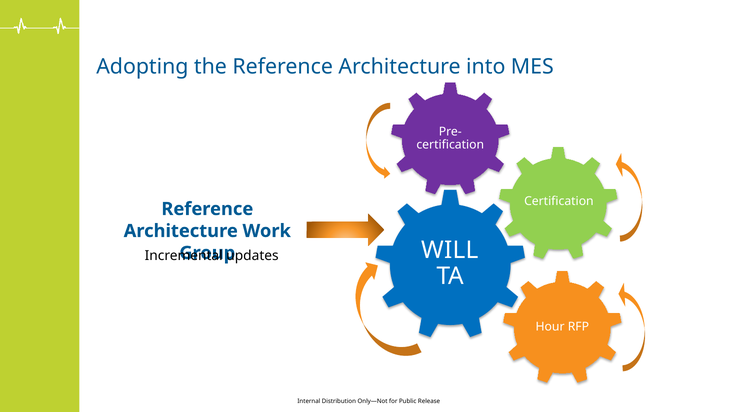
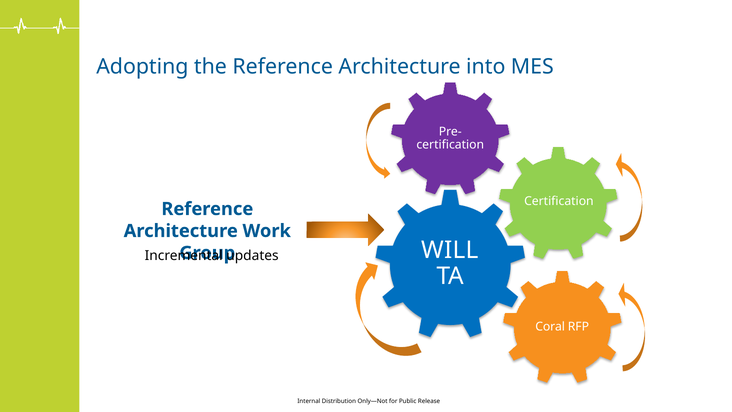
Hour: Hour -> Coral (550, 326)
